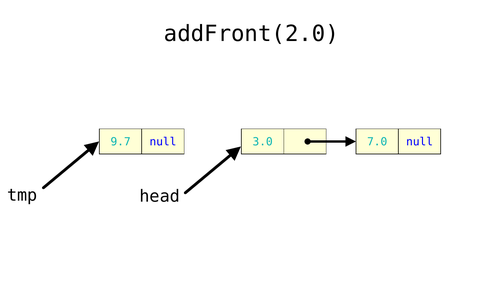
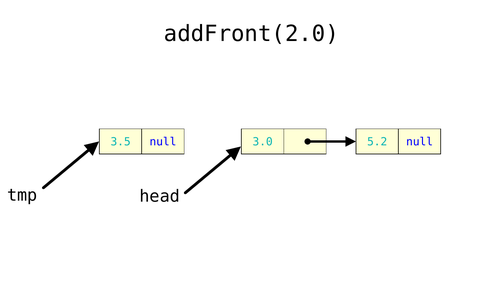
9.7: 9.7 -> 3.5 (121, 142)
7.0: 7.0 -> 5.2 (377, 142)
